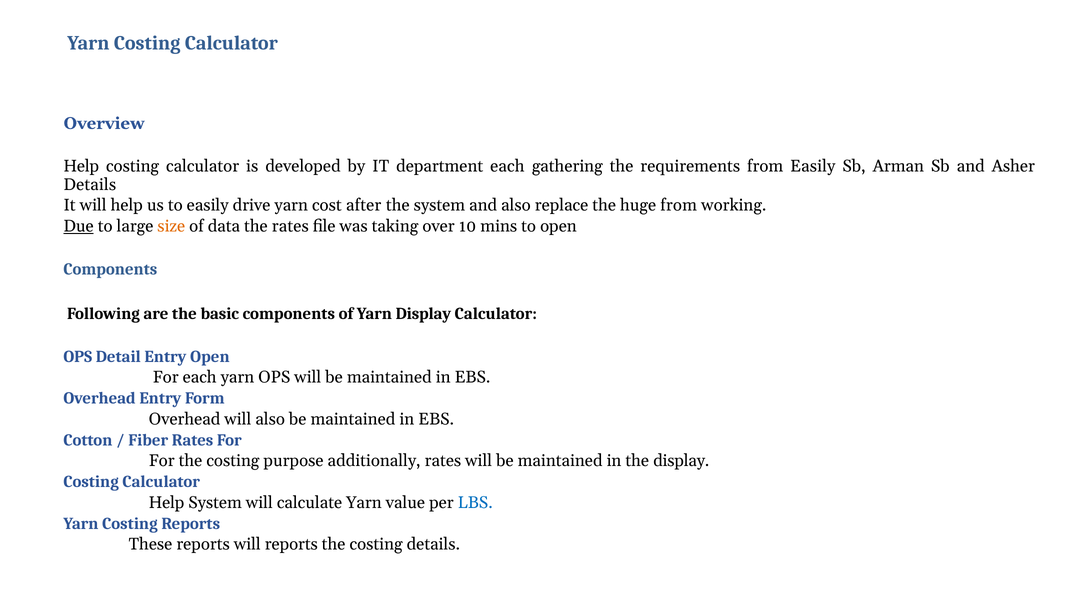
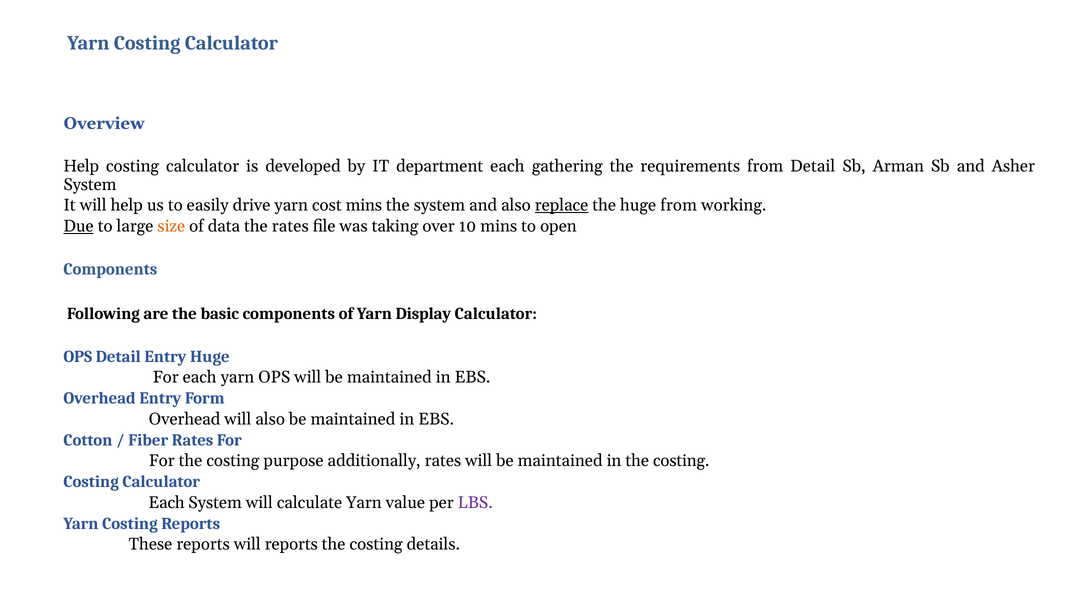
from Easily: Easily -> Detail (813, 166)
Details: Details -> System (90, 184)
cost after: after -> mins (364, 205)
replace underline: none -> present (562, 205)
Entry Open: Open -> Huge (210, 356)
in the display: display -> costing (681, 461)
Help: Help -> Each (167, 502)
LBS colour: blue -> purple (475, 502)
